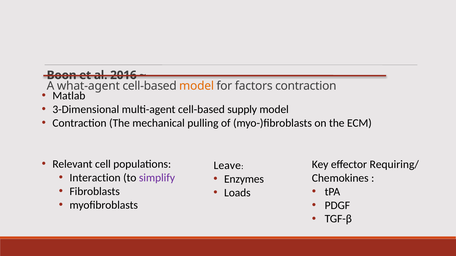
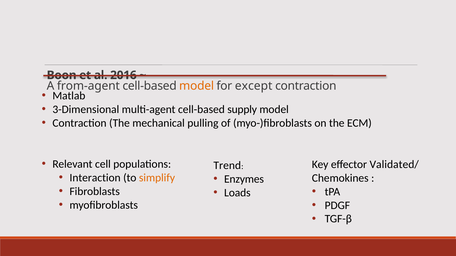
what-agent: what-agent -> from-agent (88, 86)
factors: factors -> except (254, 86)
Requiring/: Requiring/ -> Validated/ (394, 165)
Leave: Leave -> Trend (227, 166)
simplify colour: purple -> orange (157, 178)
